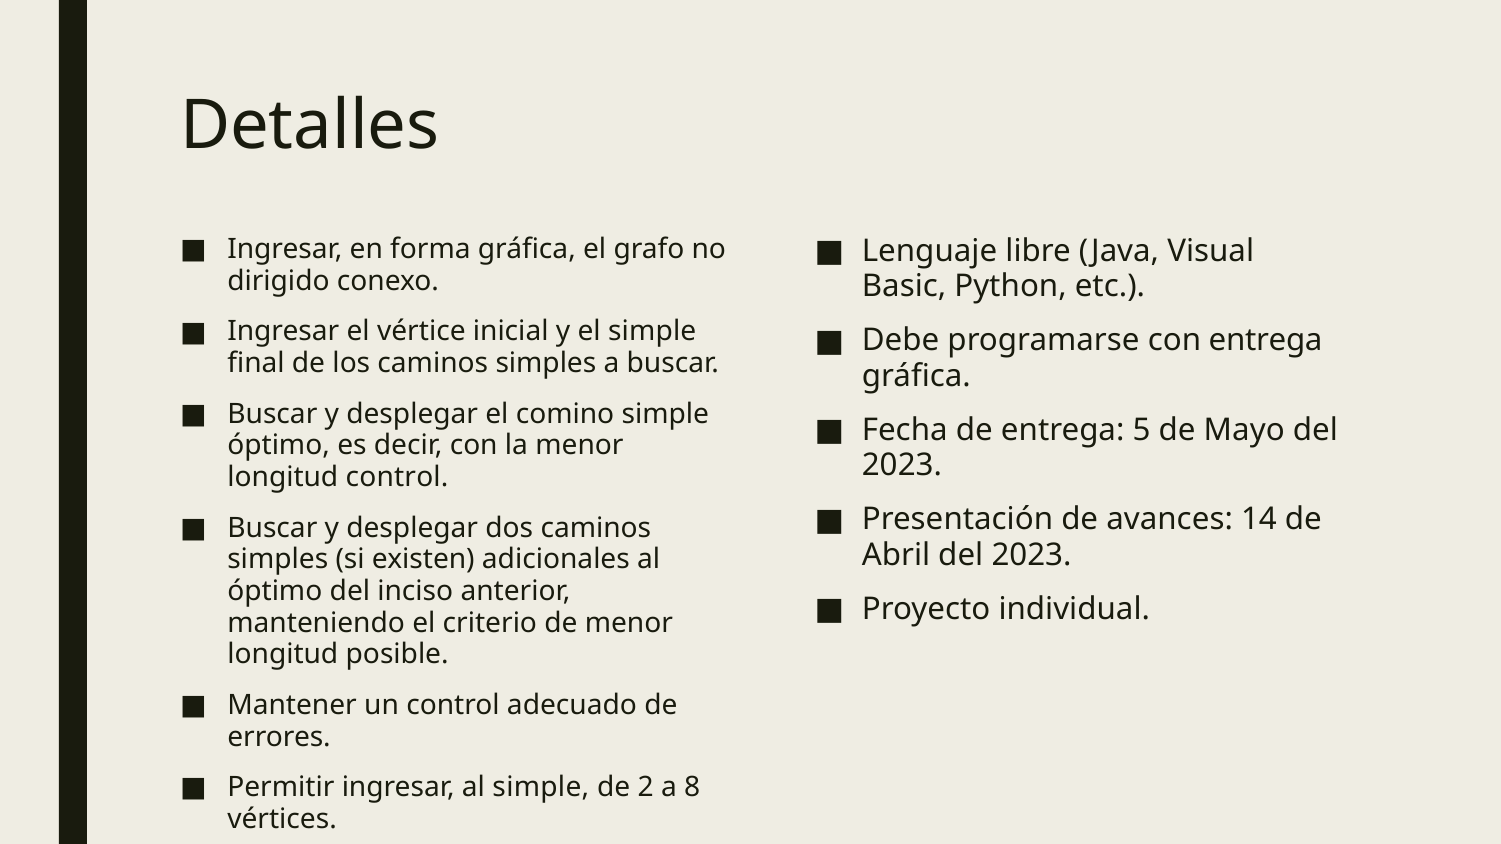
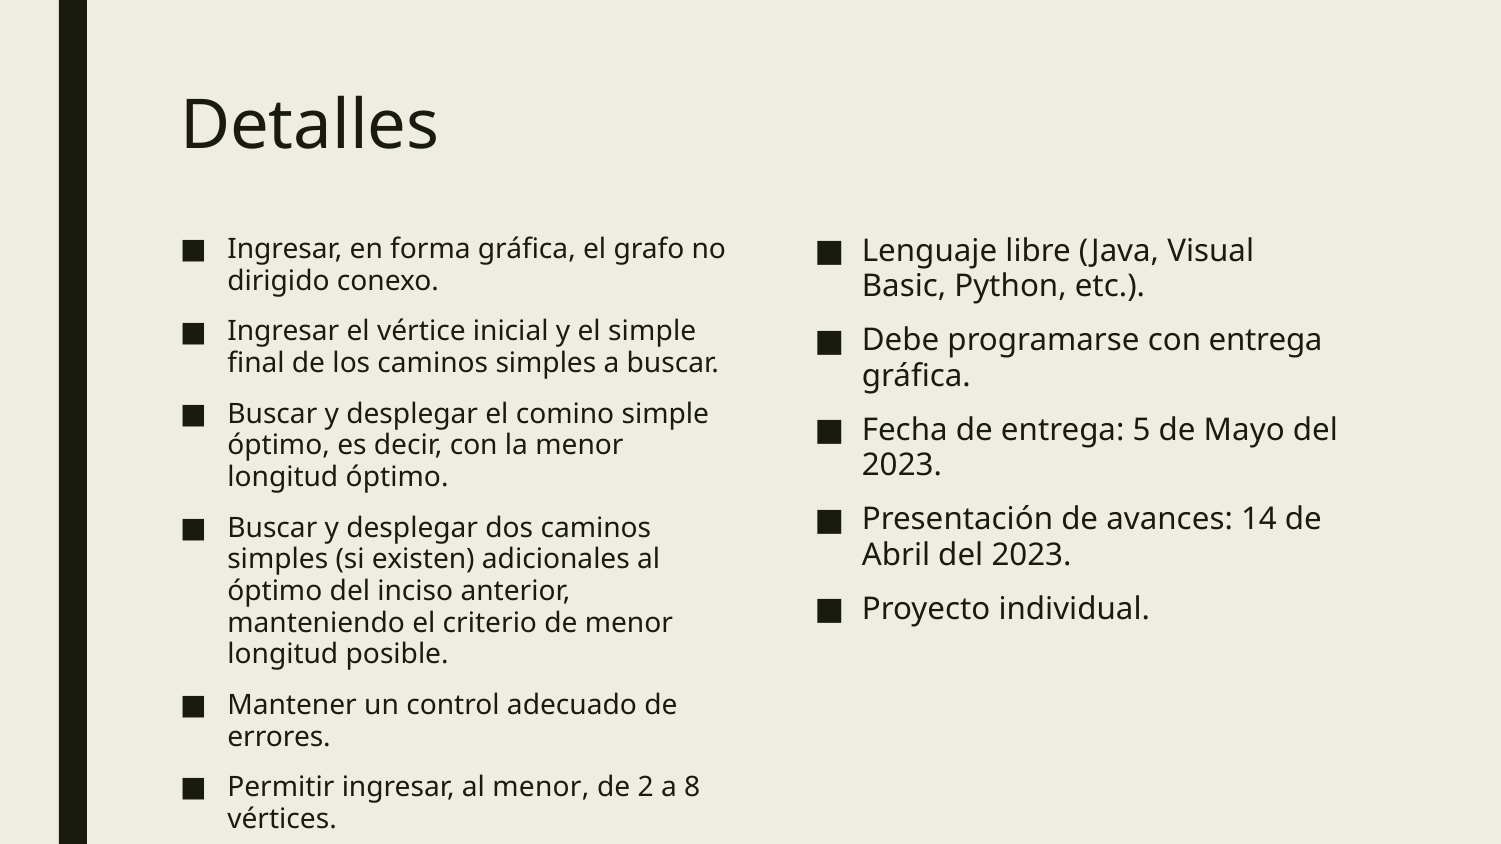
longitud control: control -> óptimo (397, 477)
al simple: simple -> menor (541, 788)
